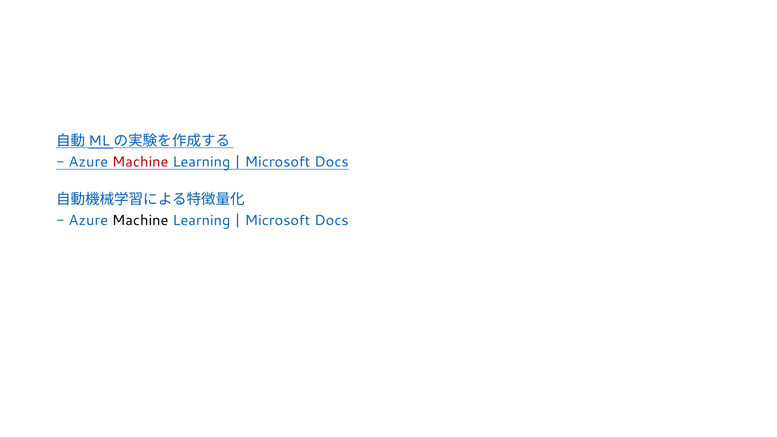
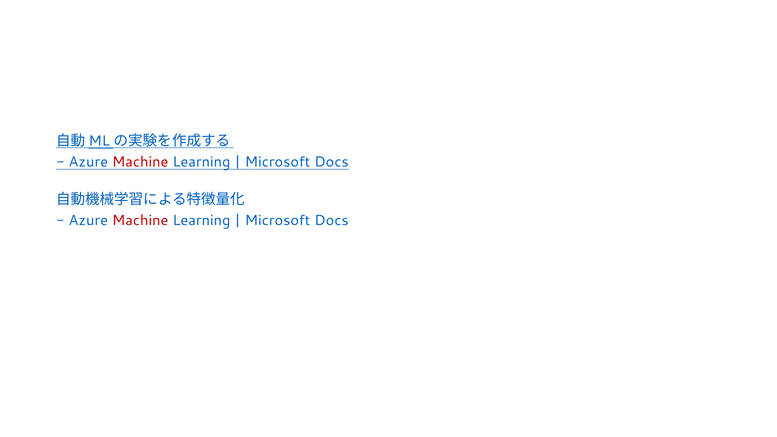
Machine colour: black -> red (140, 221)
